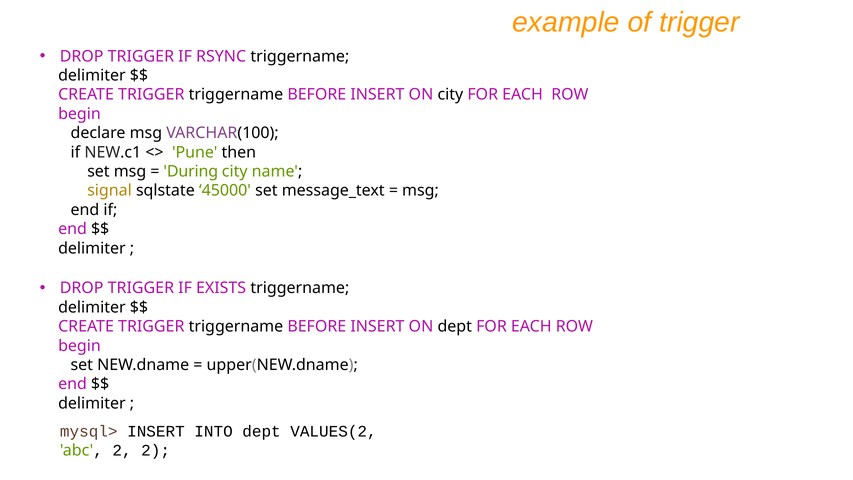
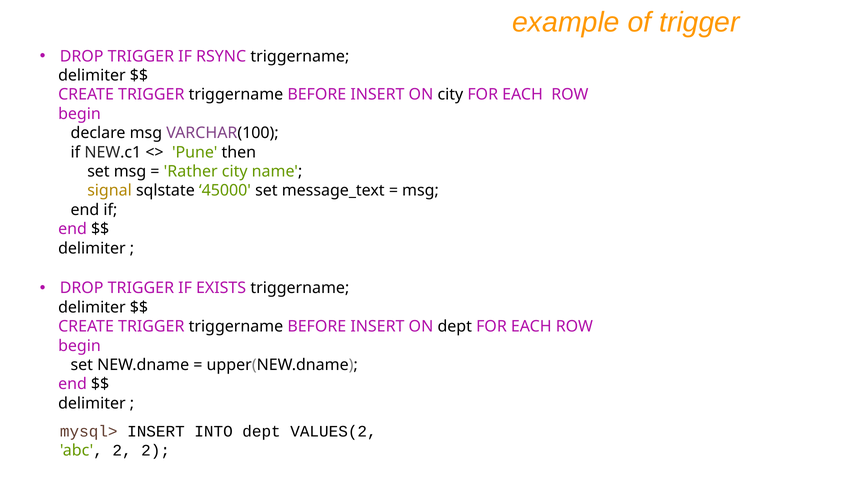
During: During -> Rather (191, 171)
